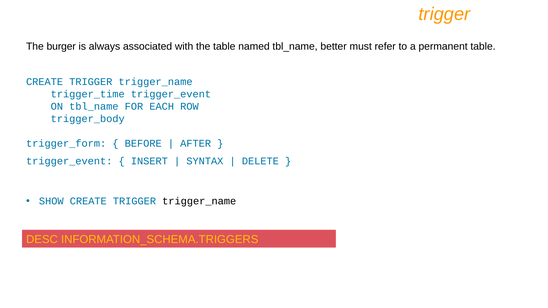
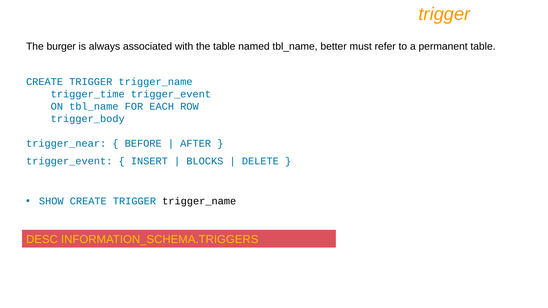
trigger_form: trigger_form -> trigger_near (66, 144)
SYNTAX: SYNTAX -> BLOCKS (205, 161)
